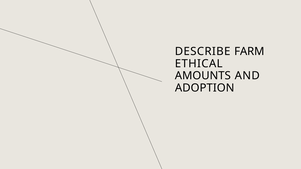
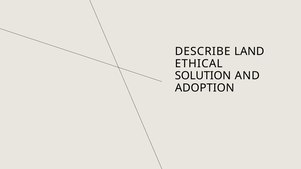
FARM: FARM -> LAND (249, 52)
AMOUNTS: AMOUNTS -> SOLUTION (203, 76)
